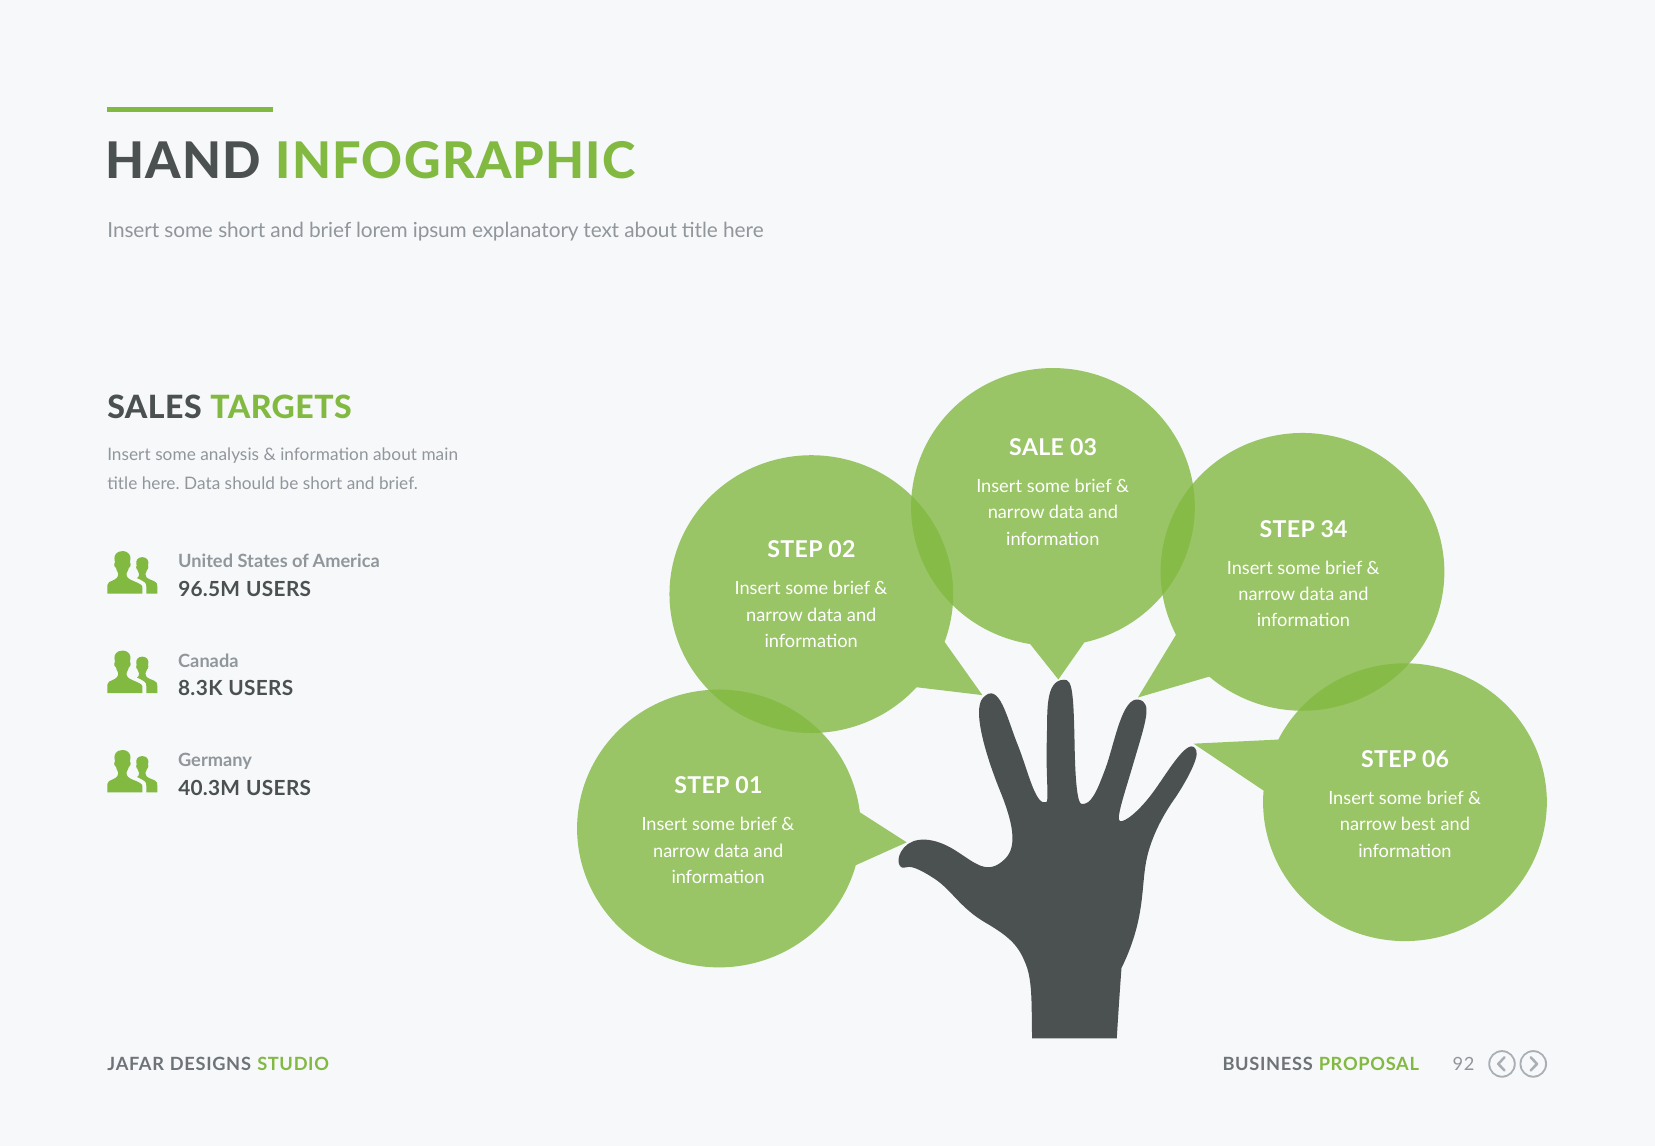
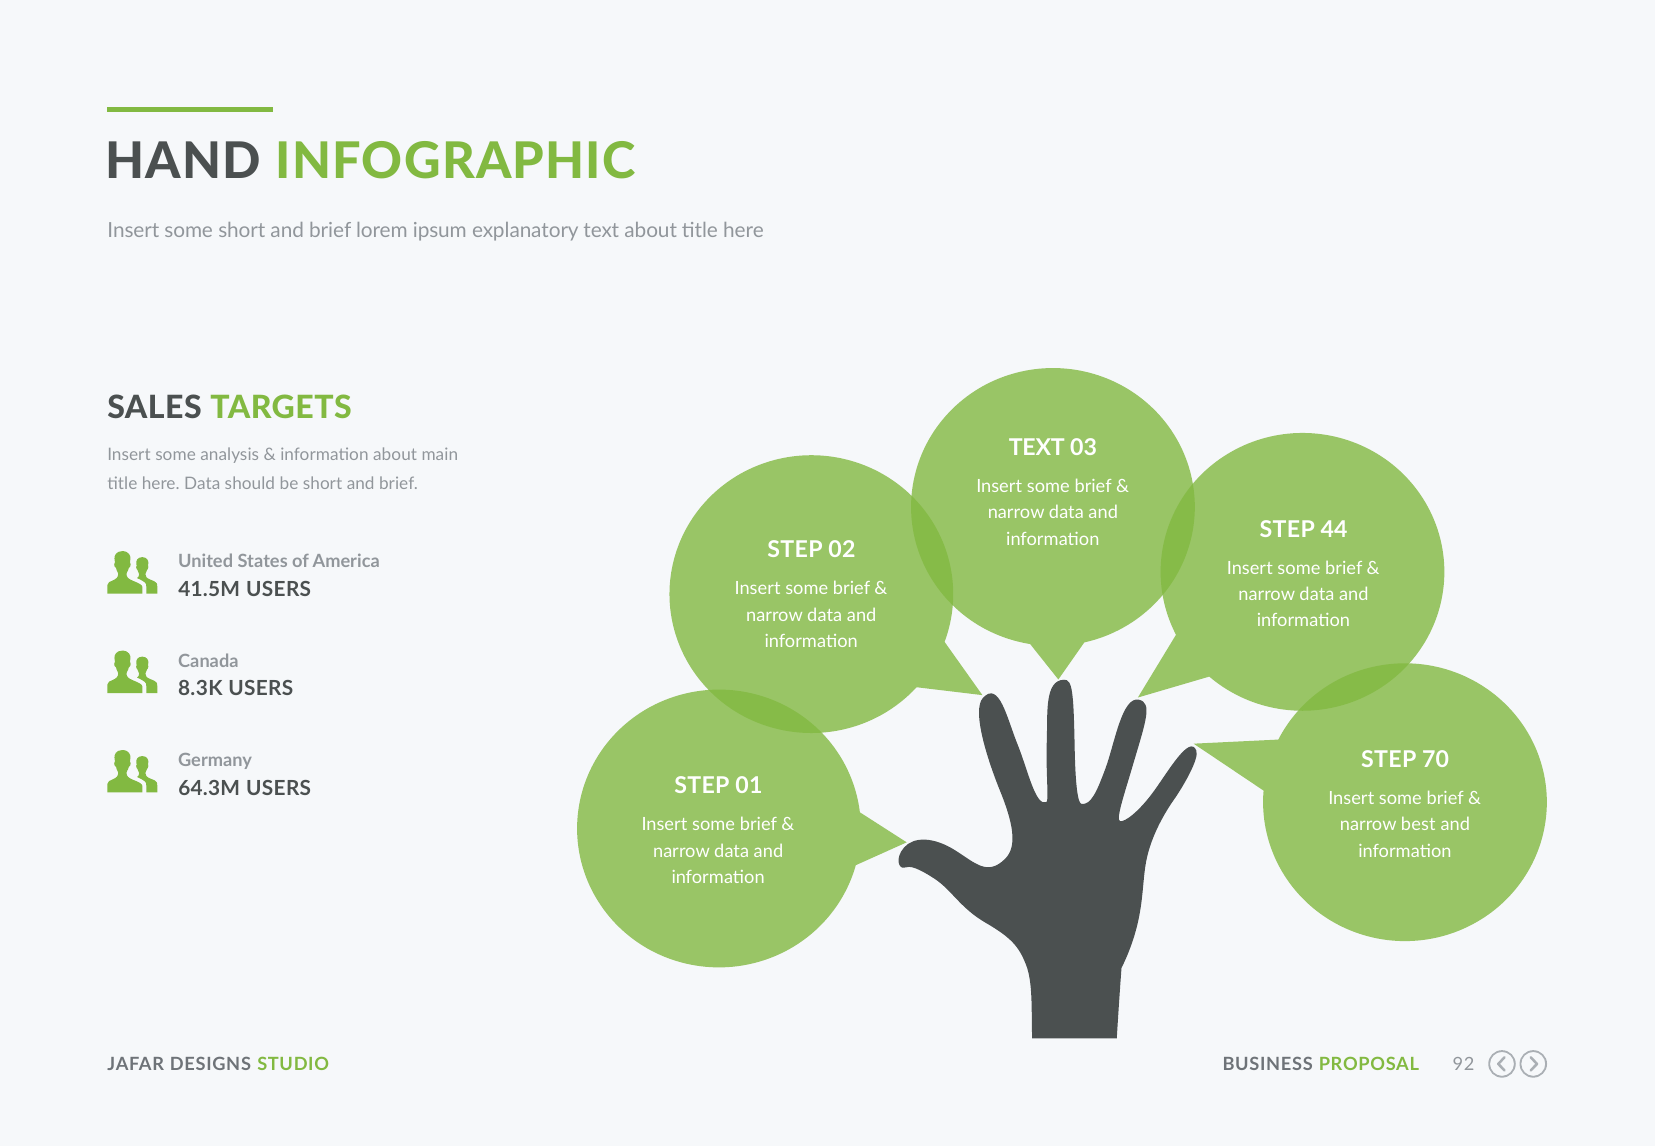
SALE: SALE -> TEXT (1037, 448)
34: 34 -> 44 (1334, 529)
96.5M: 96.5M -> 41.5M (209, 589)
06: 06 -> 70 (1436, 760)
40.3M: 40.3M -> 64.3M (209, 788)
